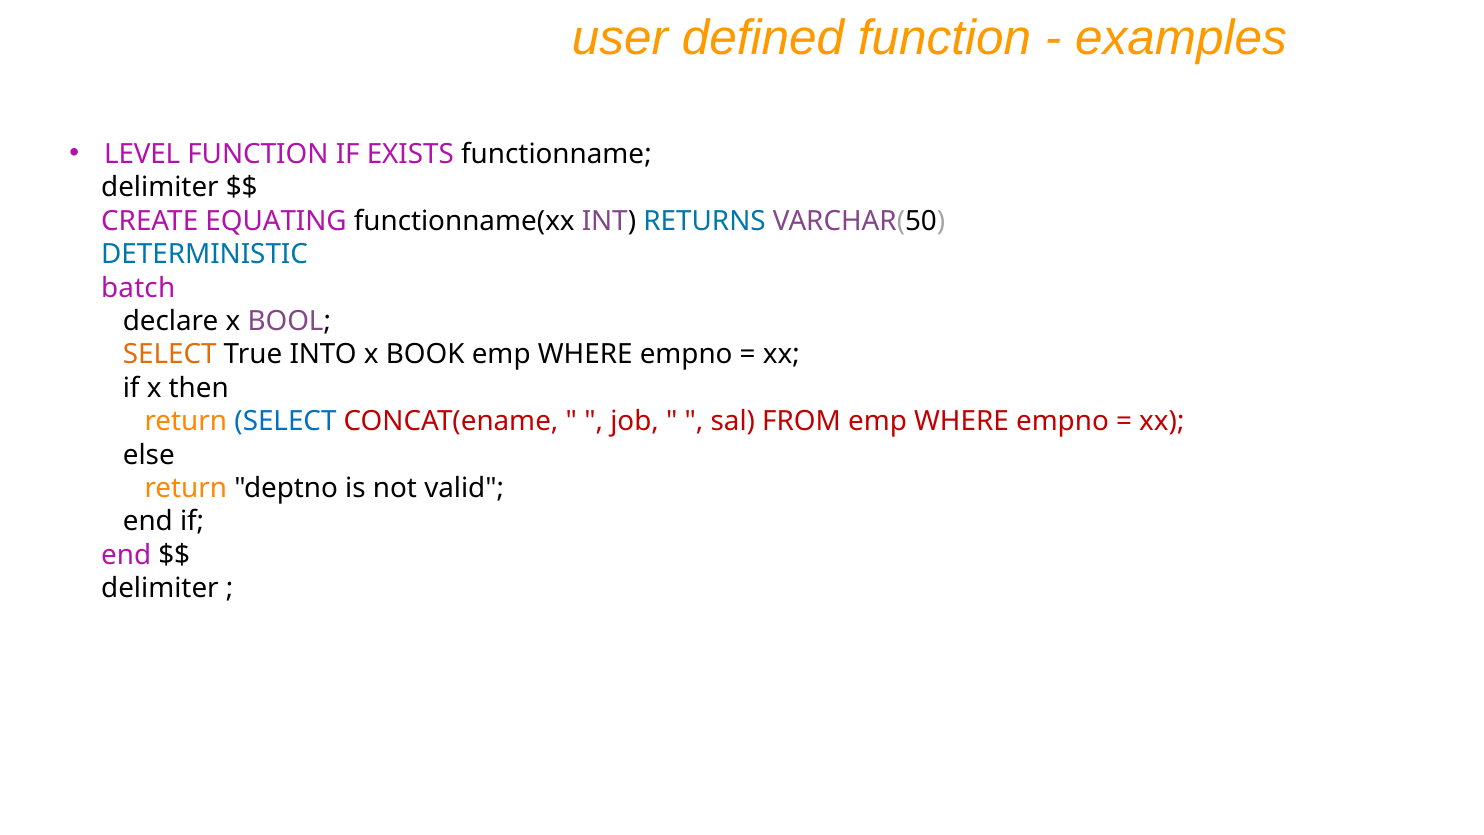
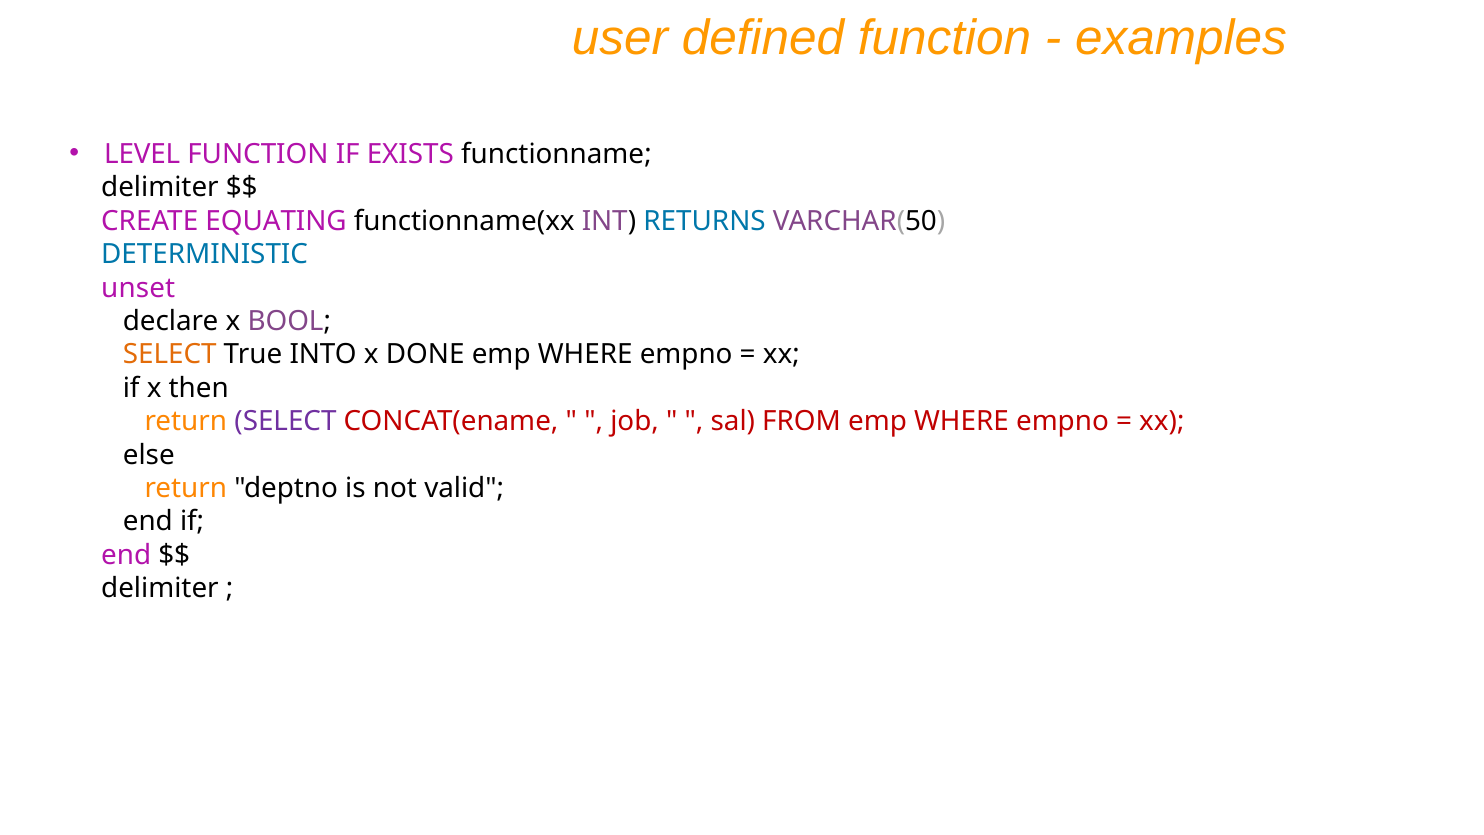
batch: batch -> unset (138, 288)
BOOK: BOOK -> DONE (425, 355)
SELECT colour: blue -> purple (285, 421)
